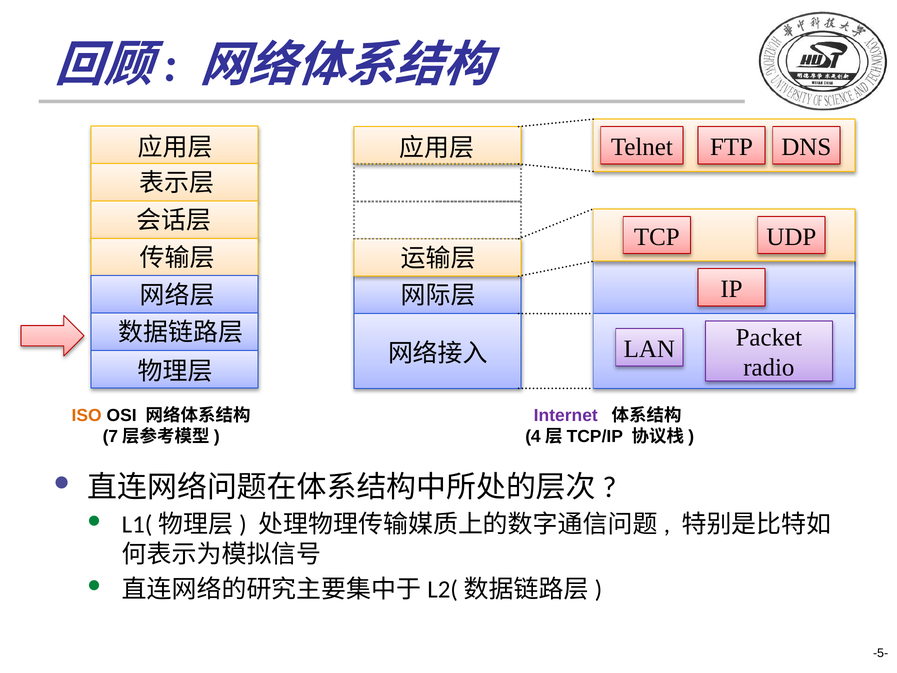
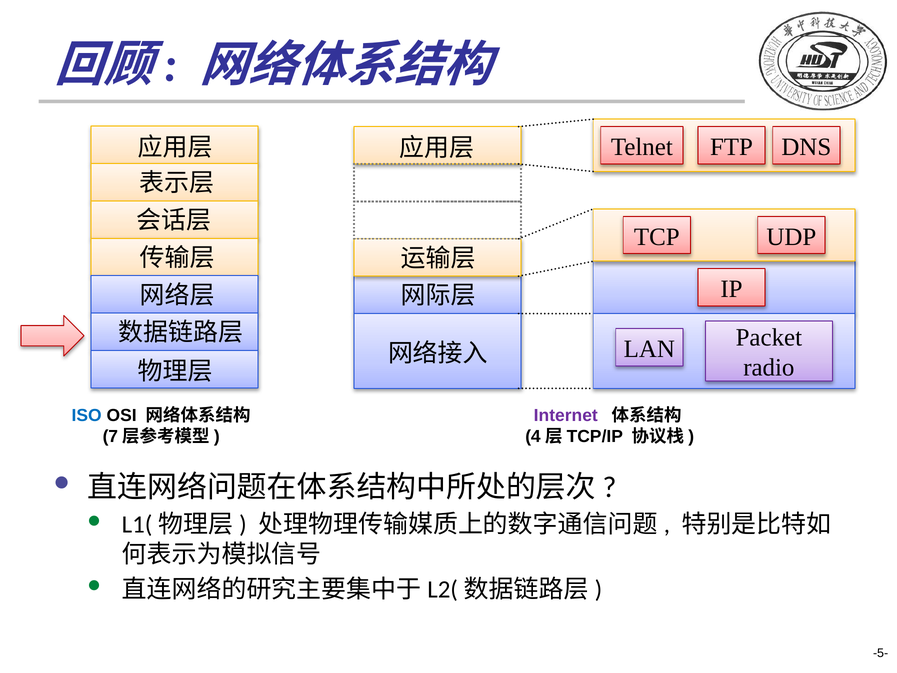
ISO colour: orange -> blue (87, 416)
